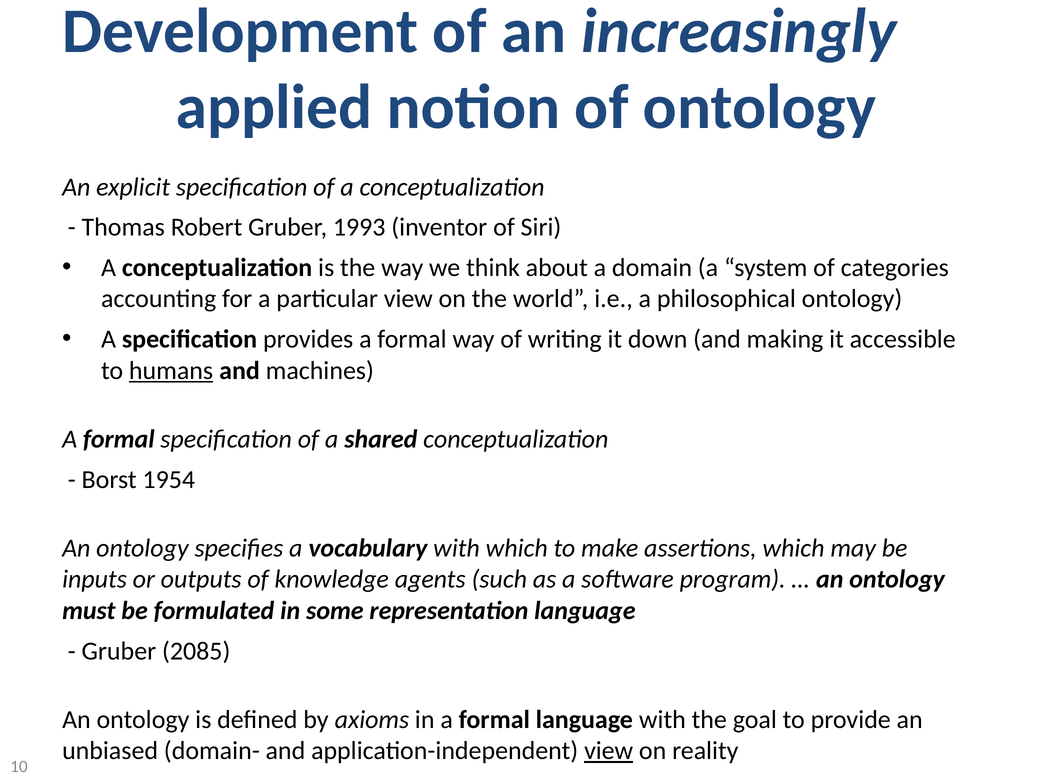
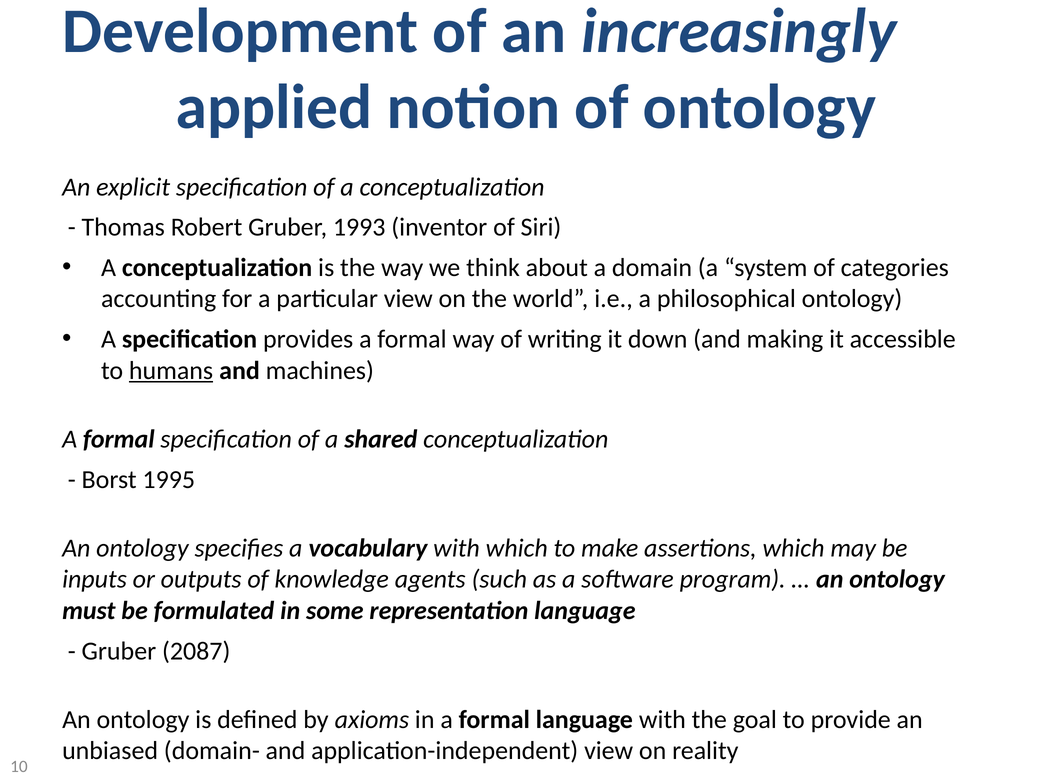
1954: 1954 -> 1995 (169, 480)
2085: 2085 -> 2087 (196, 651)
view underline: present -> none (609, 751)
